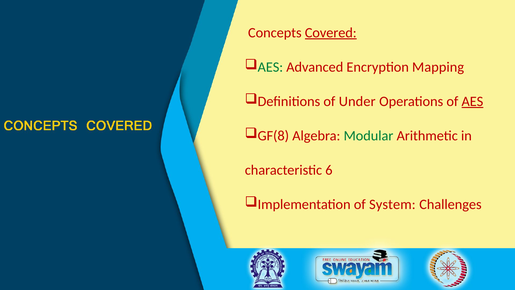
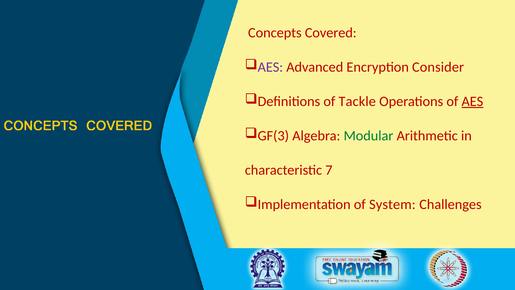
Covered underline: present -> none (331, 33)
AES colour: green -> purple (270, 67)
Mapping: Mapping -> Consider (438, 67)
Under: Under -> Tackle (357, 101)
GF(8: GF(8 -> GF(3 (273, 136)
6: 6 -> 7 (329, 170)
